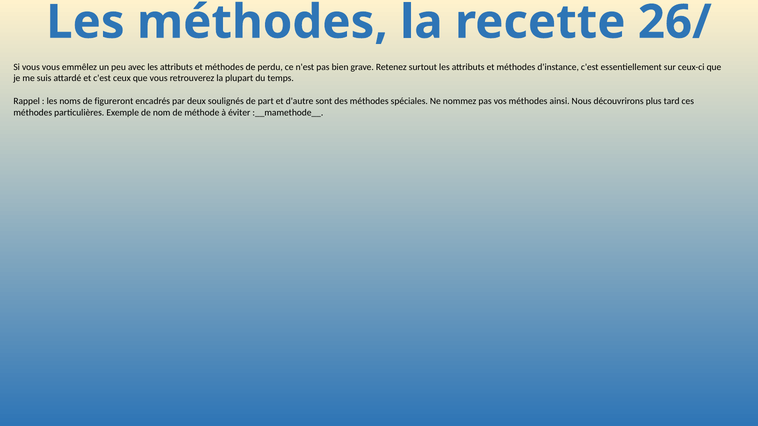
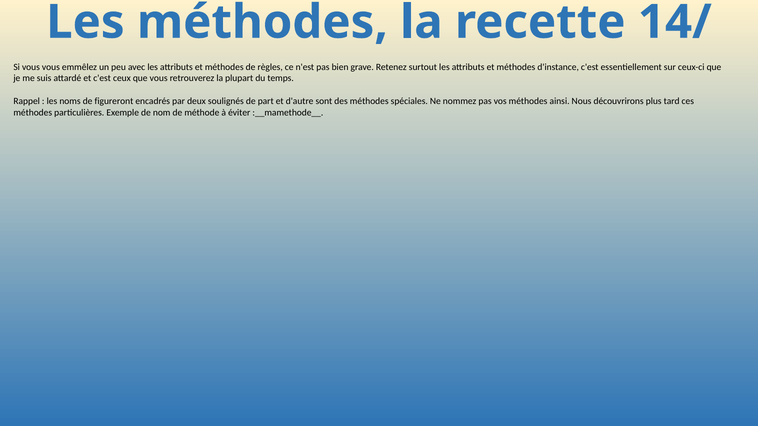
26/: 26/ -> 14/ (675, 22)
perdu: perdu -> règles (270, 67)
